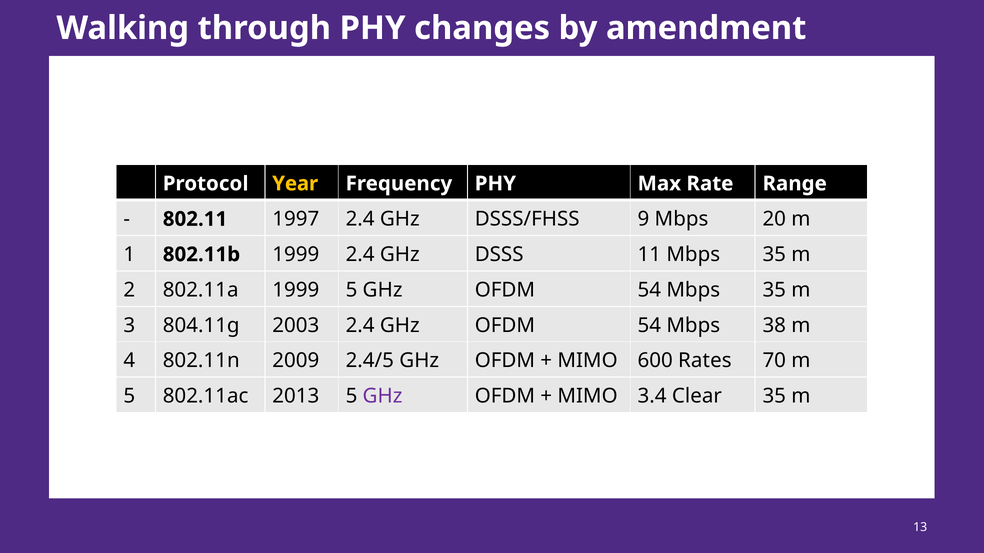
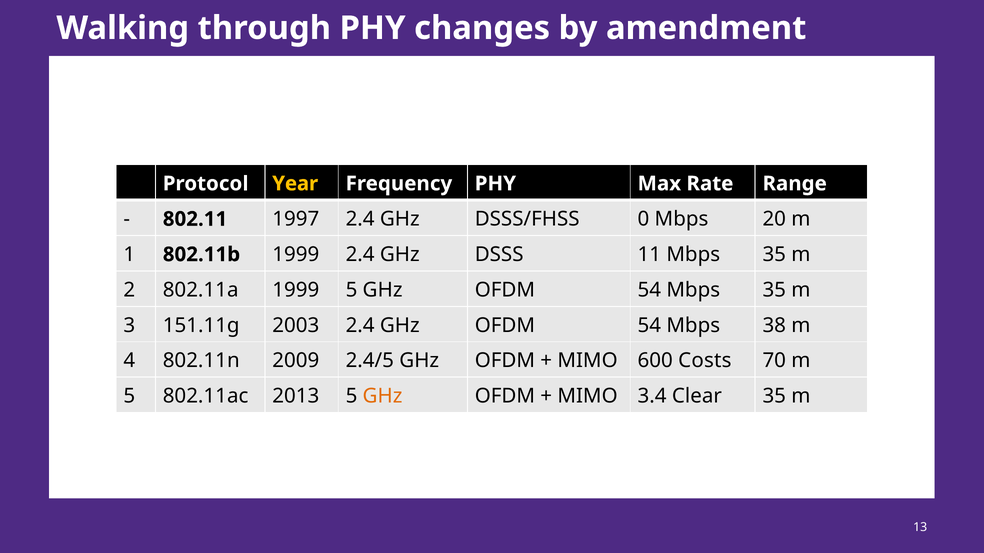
9: 9 -> 0 (643, 219)
804.11g: 804.11g -> 151.11g (201, 326)
Rates: Rates -> Costs (705, 361)
GHz colour: purple -> orange (383, 396)
